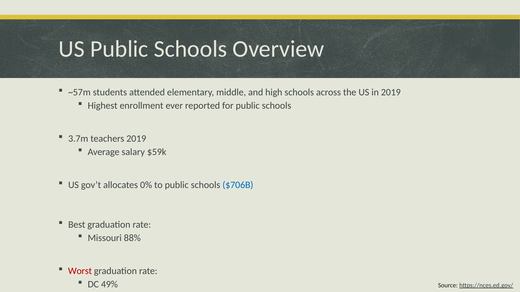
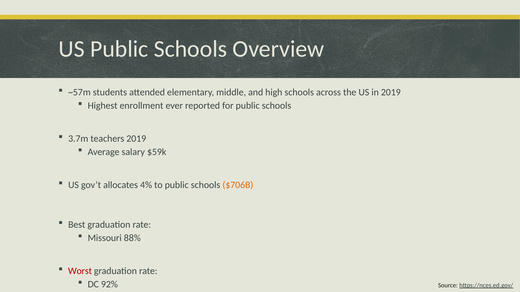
0%: 0% -> 4% (146, 185)
$706B colour: blue -> orange (238, 185)
49%: 49% -> 92% (109, 285)
